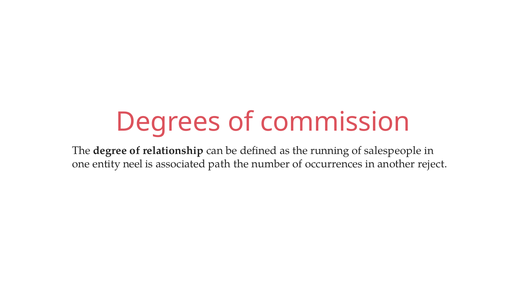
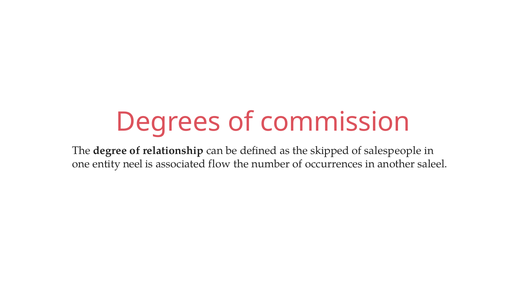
running: running -> skipped (330, 151)
path: path -> flow (219, 164)
reject: reject -> saleel (433, 164)
